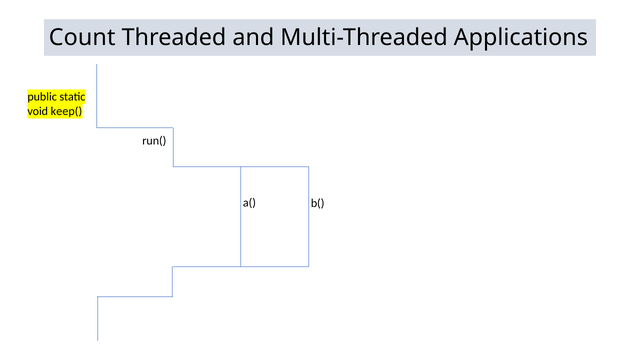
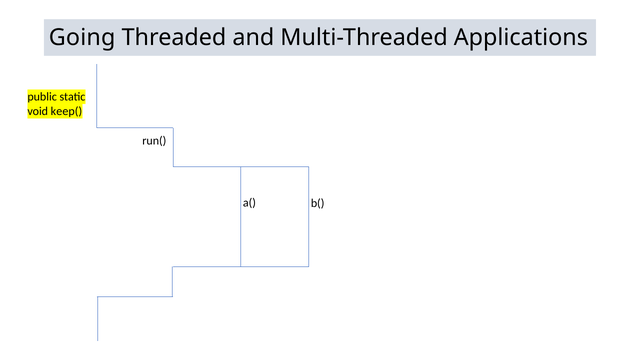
Count: Count -> Going (82, 37)
